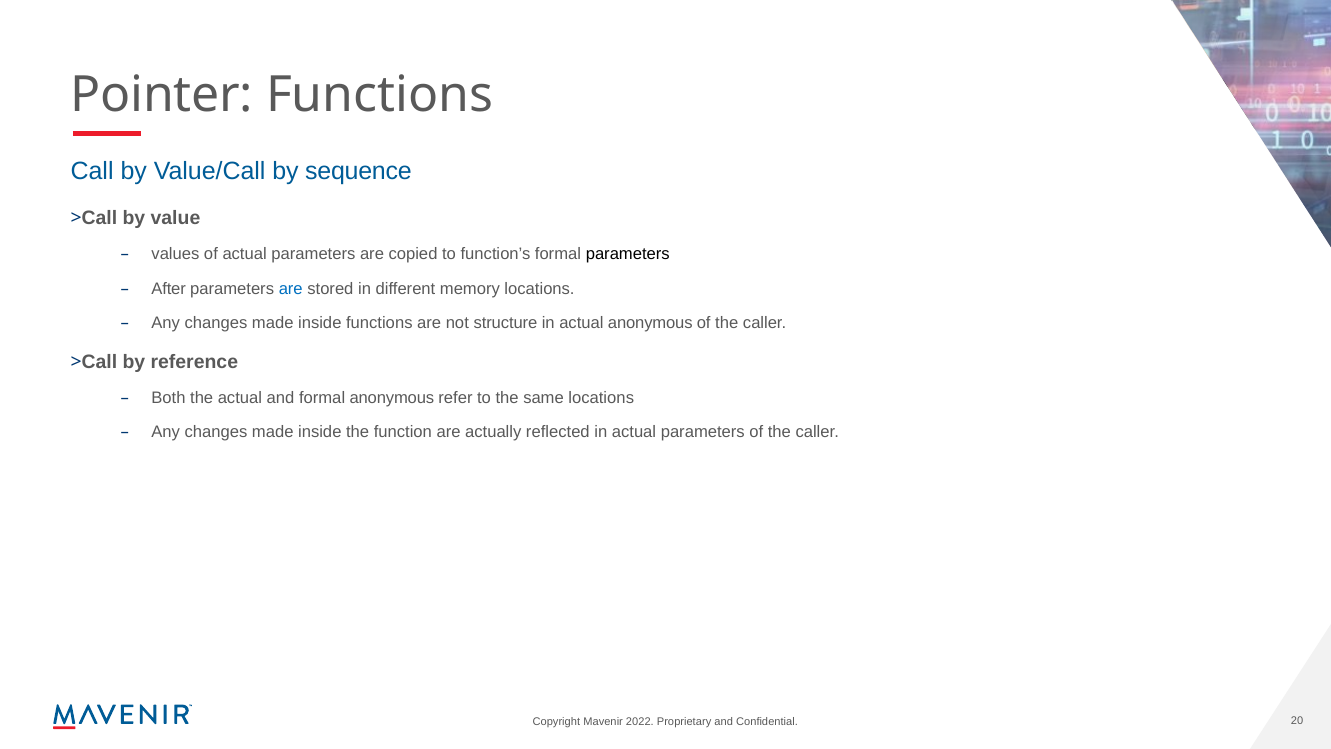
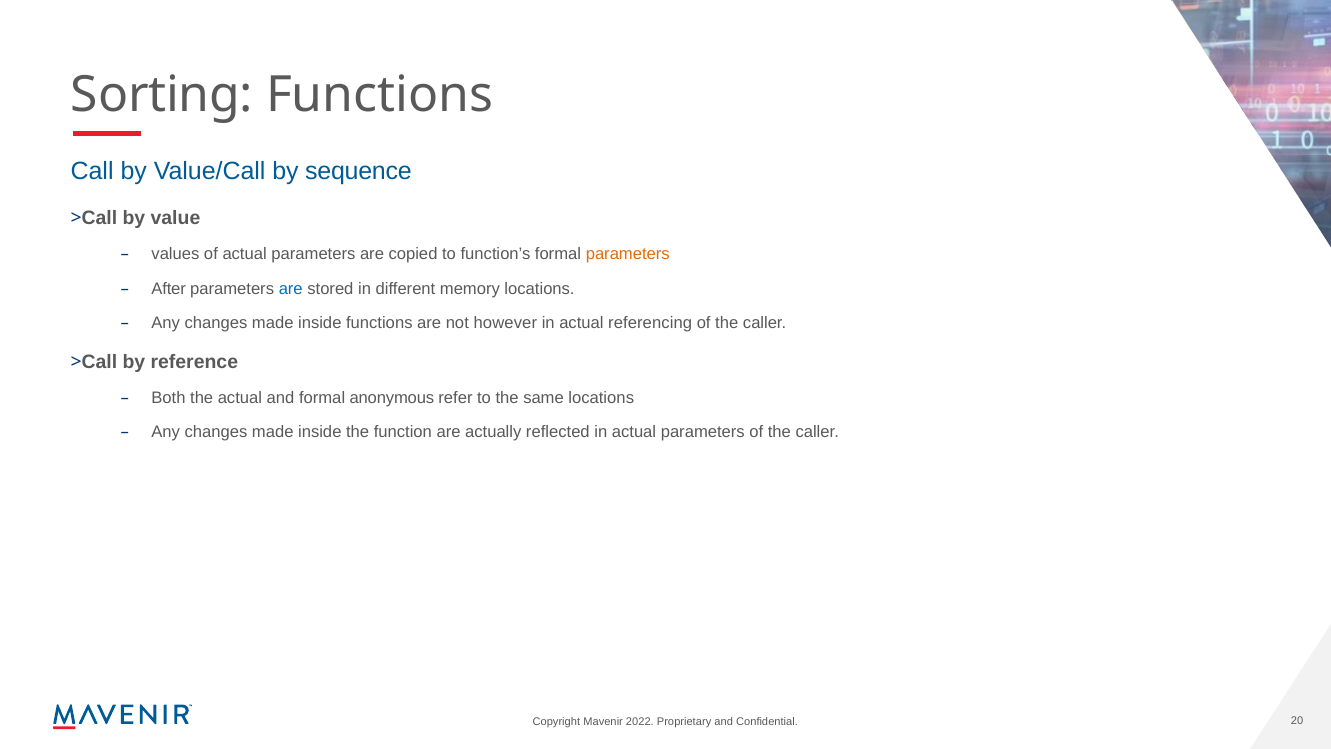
Pointer: Pointer -> Sorting (162, 95)
parameters colour: black -> orange (628, 254)
structure: structure -> however (505, 323)
actual anonymous: anonymous -> referencing (650, 323)
